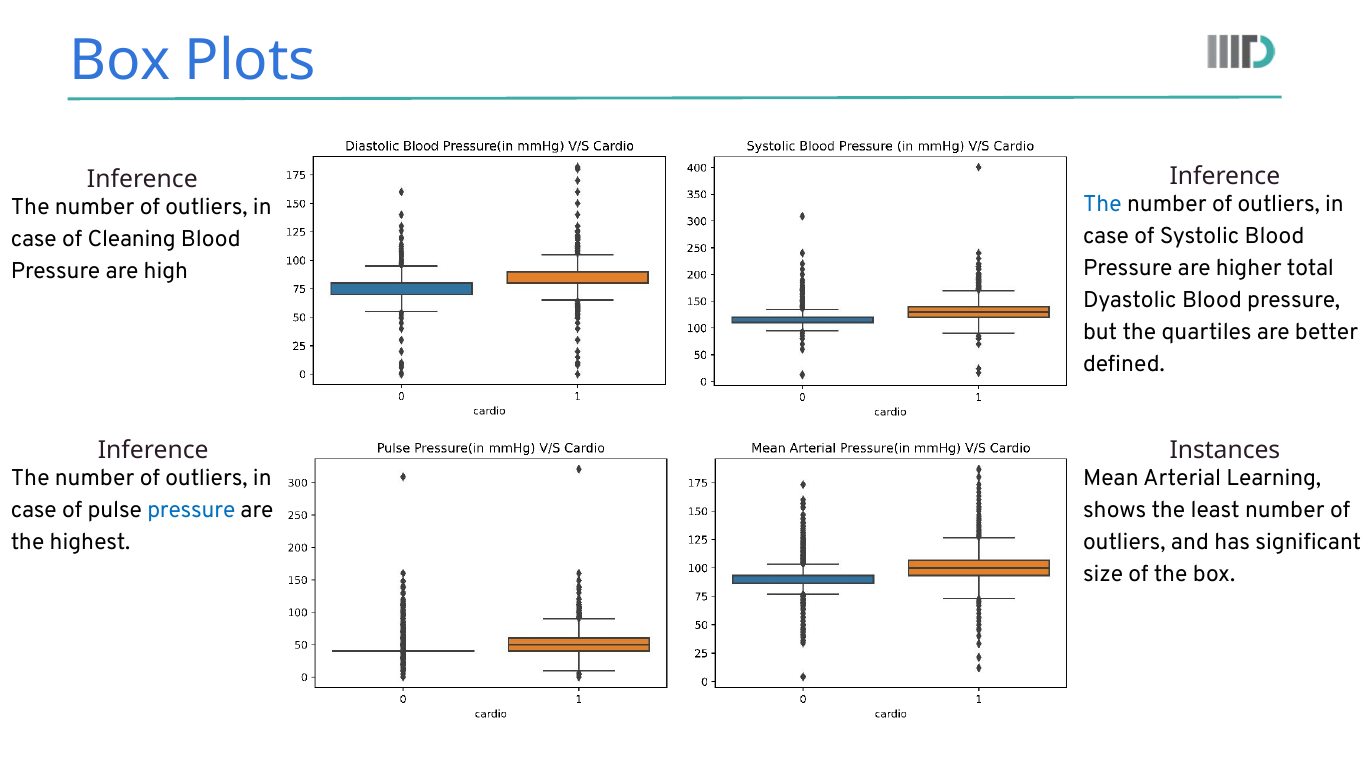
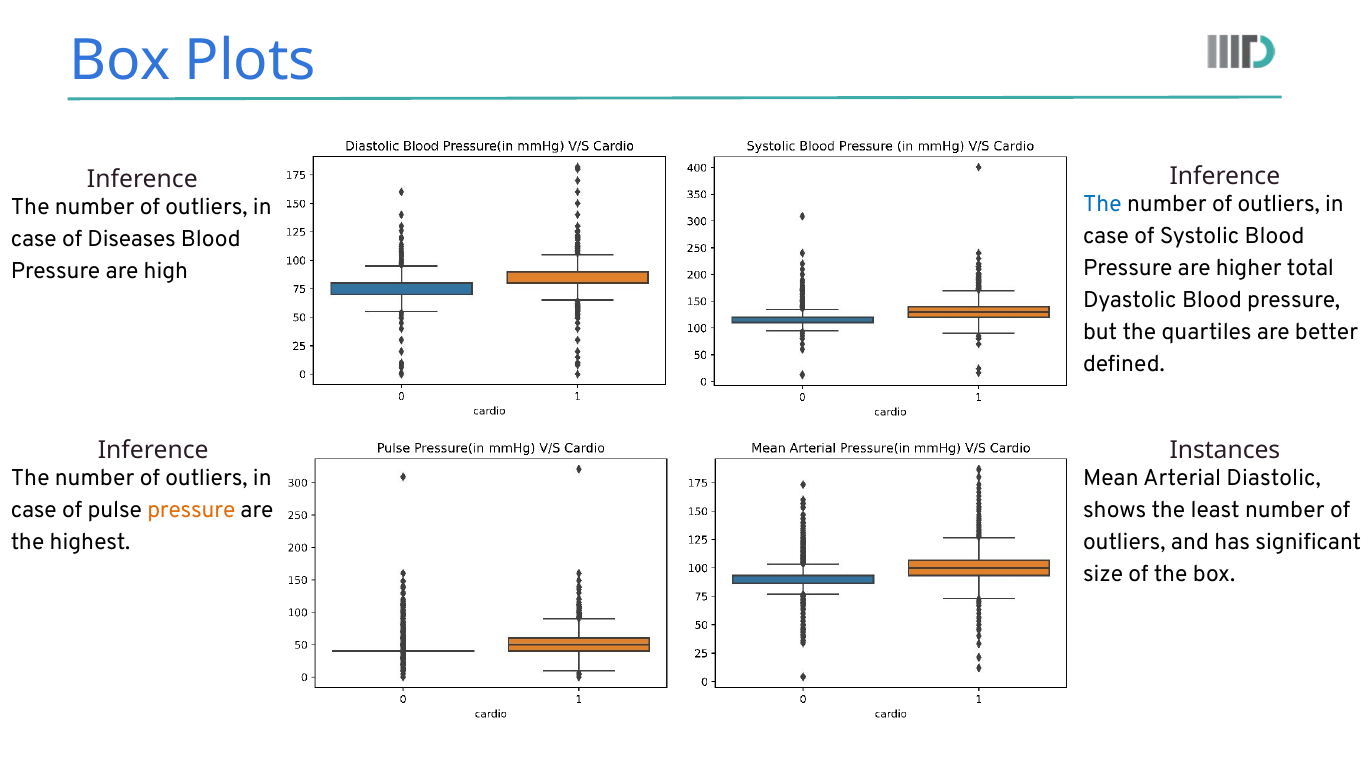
Cleaning: Cleaning -> Diseases (132, 238)
Learning: Learning -> Diastolic (1274, 478)
pressure colour: blue -> orange (191, 510)
